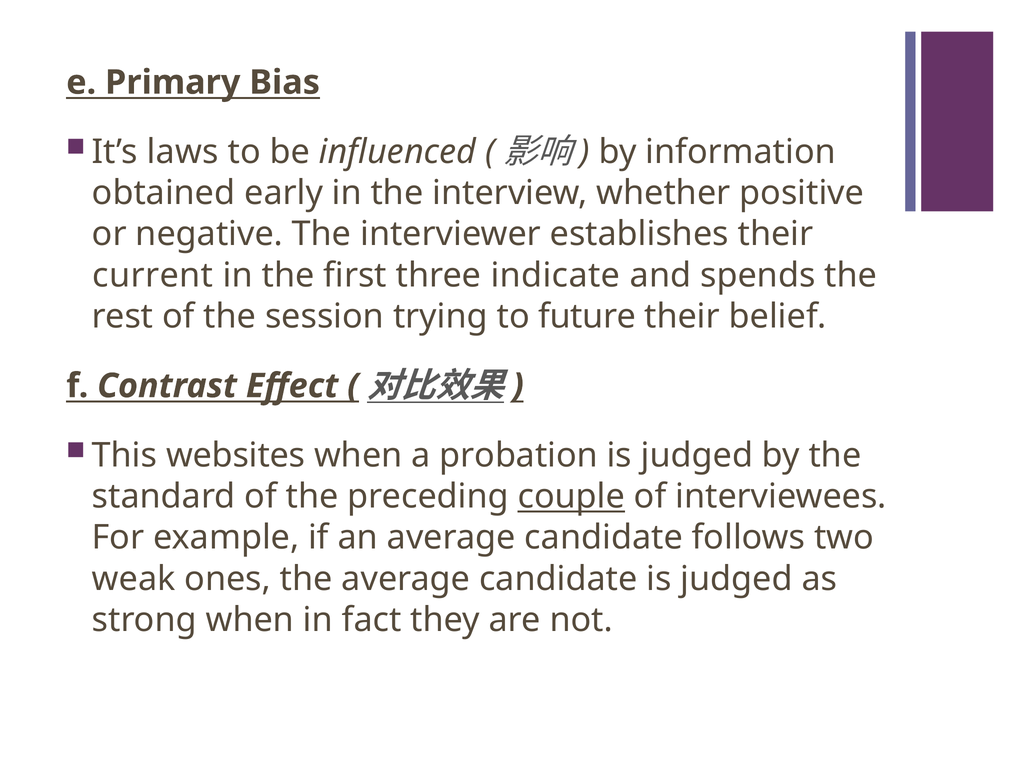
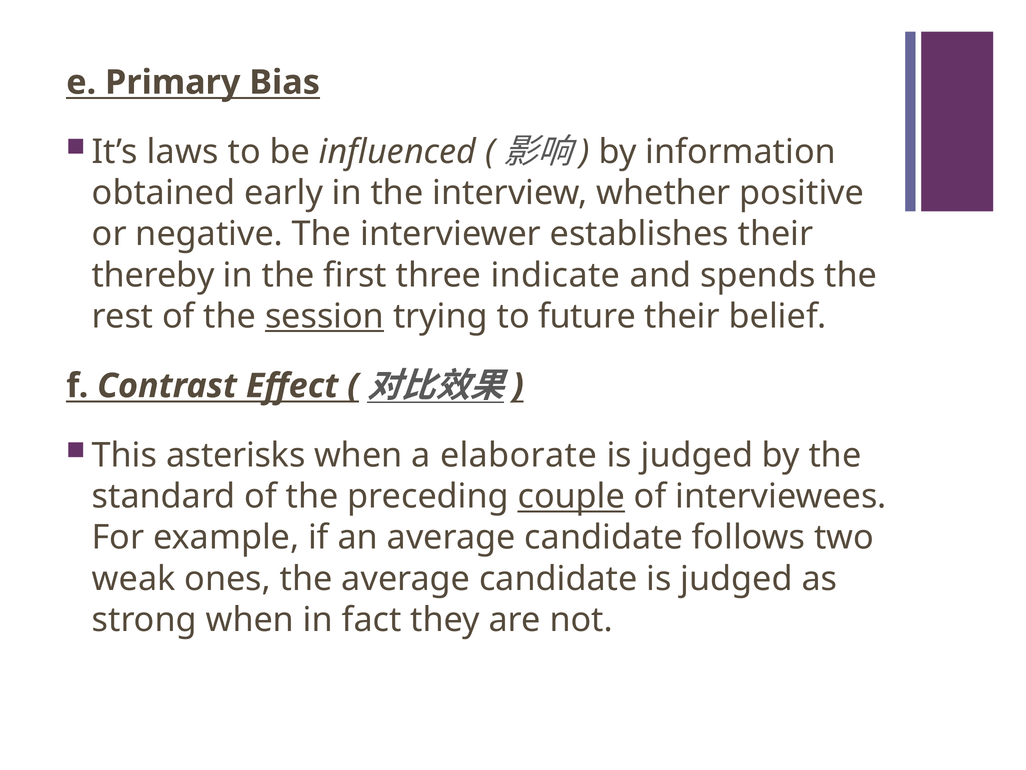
current: current -> thereby (153, 275)
session underline: none -> present (325, 316)
websites: websites -> asterisks (236, 455)
probation: probation -> elaborate (518, 455)
